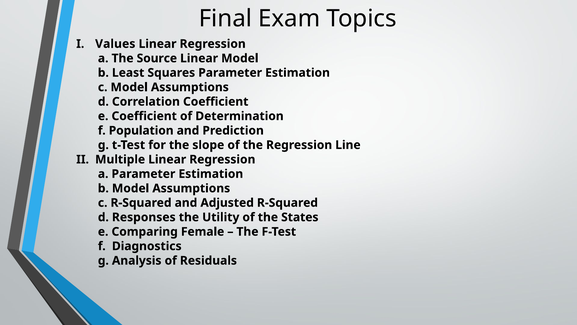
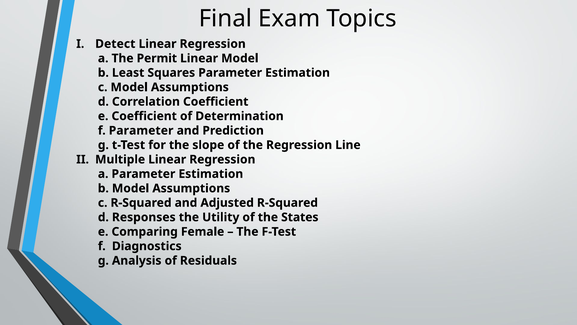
Values: Values -> Detect (115, 44)
Source: Source -> Permit (157, 58)
f Population: Population -> Parameter (141, 130)
